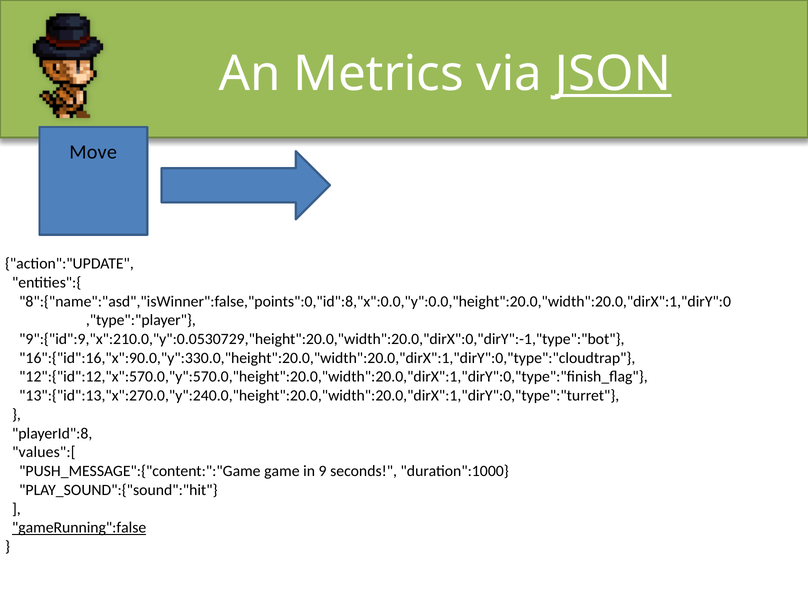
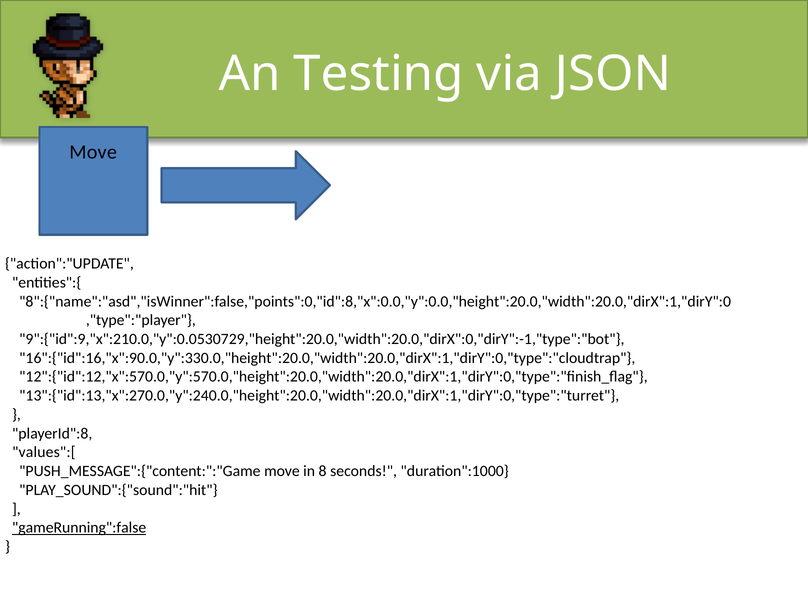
Metrics: Metrics -> Testing (379, 74)
JSON underline: present -> none (613, 74)
PUSH_MESSAGE":{"content:":"Game game: game -> move (282, 471)
9: 9 -> 8 (323, 471)
